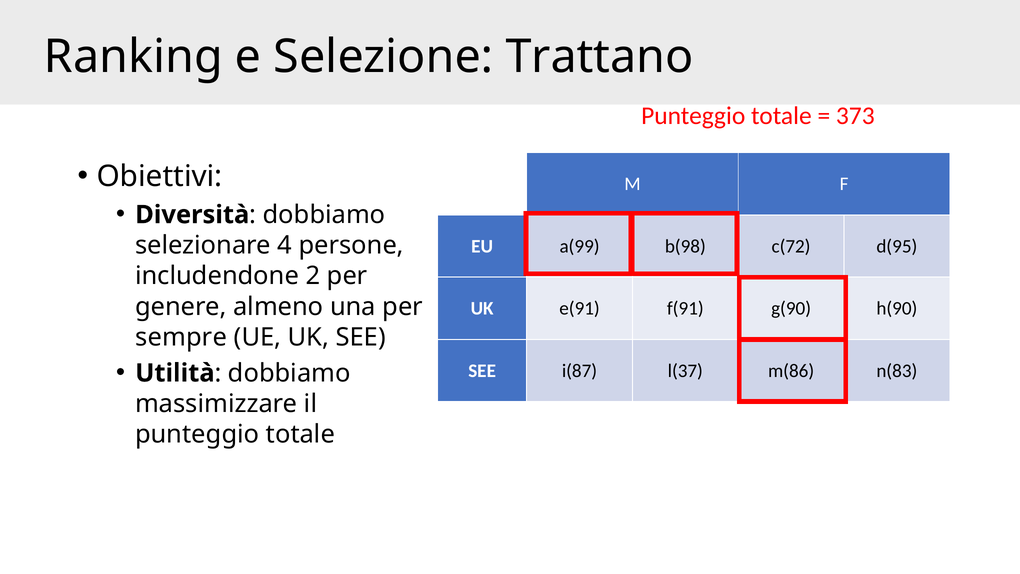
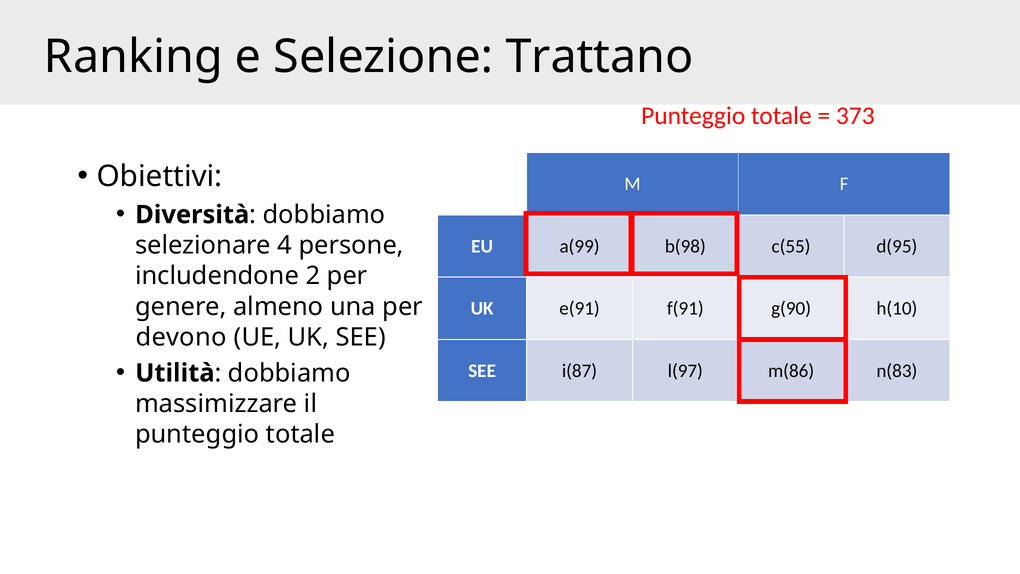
c(72: c(72 -> c(55 (791, 246)
h(90: h(90 -> h(10 (897, 308)
sempre: sempre -> devono (181, 337)
l(37: l(37 -> l(97 (685, 371)
